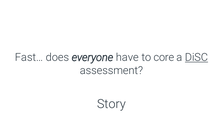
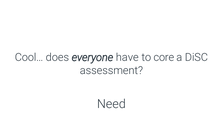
Fast…: Fast… -> Cool… (29, 57)
DiSC underline: present -> none (196, 57)
Story: Story -> Need (111, 104)
